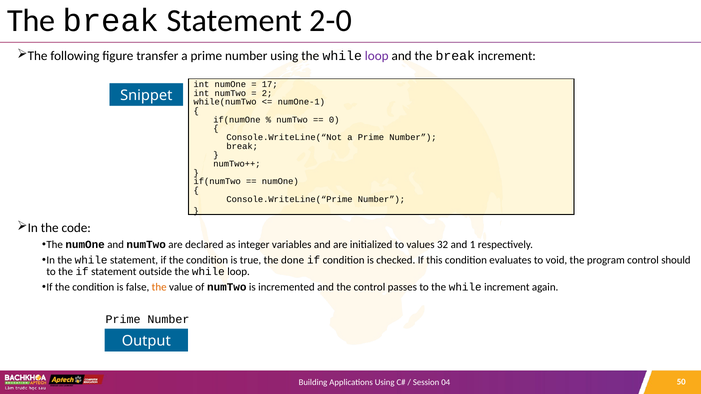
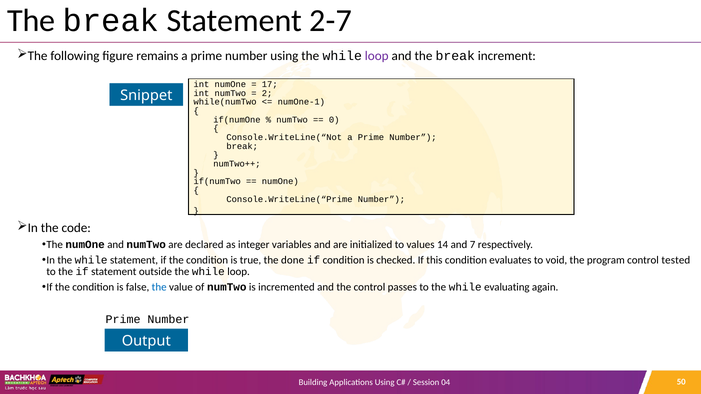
2-0: 2-0 -> 2-7 (331, 21)
transfer: transfer -> remains (157, 56)
32: 32 -> 14 (443, 245)
1: 1 -> 7 (473, 245)
should: should -> tested (676, 260)
the colour: orange -> blue (159, 287)
while increment: increment -> evaluating (507, 287)
